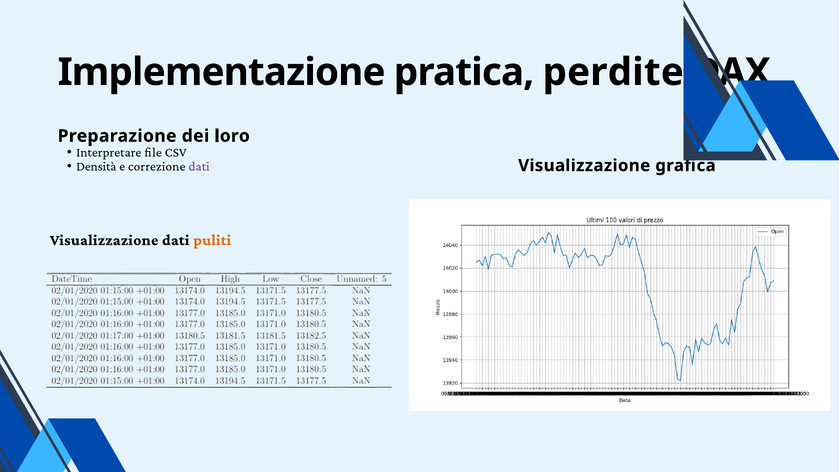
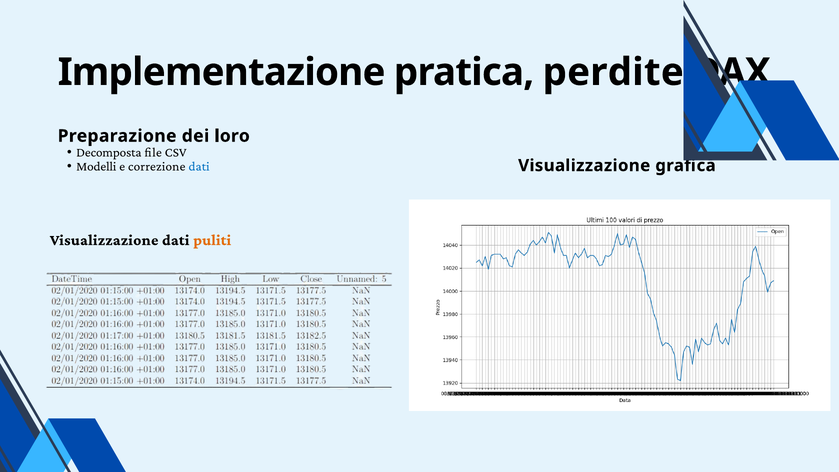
Interpretare: Interpretare -> Decomposta (109, 152)
Densità: Densità -> Modelli (96, 167)
dati colour: purple -> blue (199, 167)
